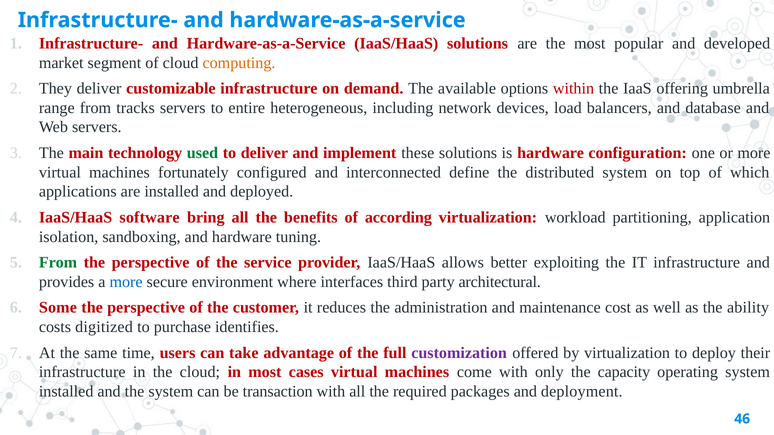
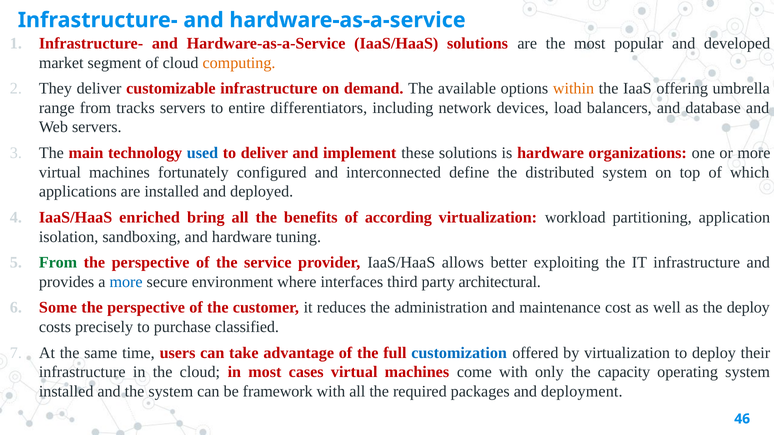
within colour: red -> orange (573, 89)
heterogeneous: heterogeneous -> differentiators (319, 108)
used colour: green -> blue (202, 153)
configuration: configuration -> organizations (638, 153)
software: software -> enriched (150, 218)
the ability: ability -> deploy (748, 308)
digitized: digitized -> precisely (104, 327)
identifies: identifies -> classified (247, 327)
customization colour: purple -> blue (459, 353)
transaction: transaction -> framework (278, 392)
